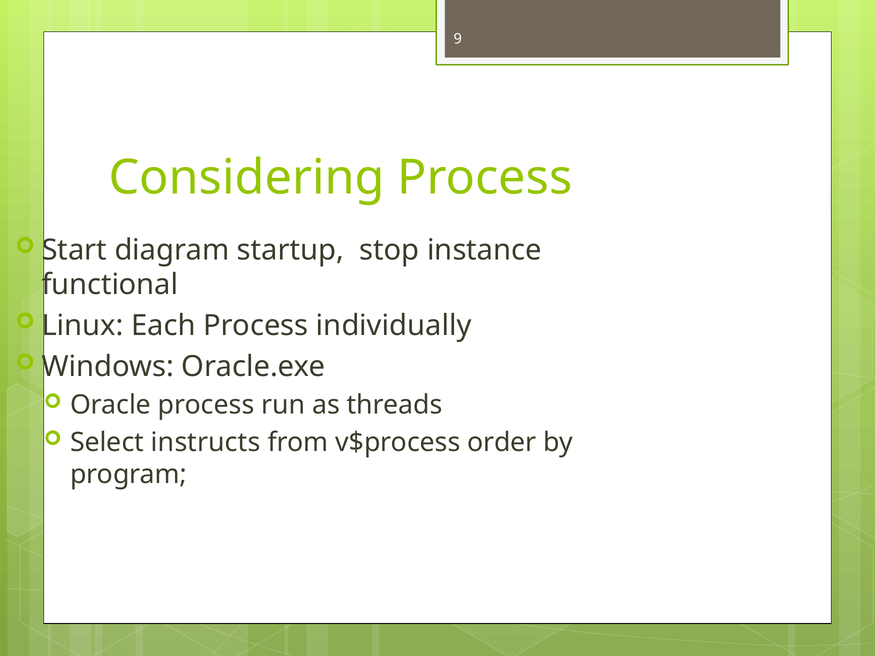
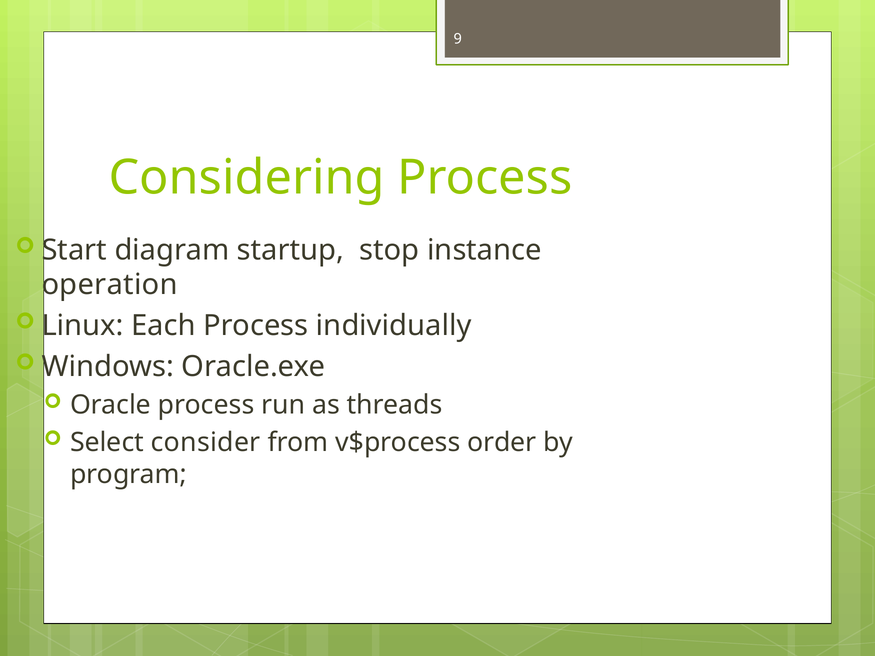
functional: functional -> operation (110, 285)
instructs: instructs -> consider (206, 443)
